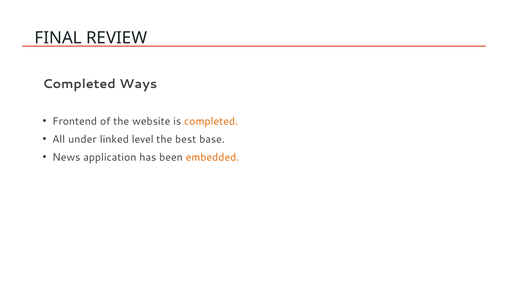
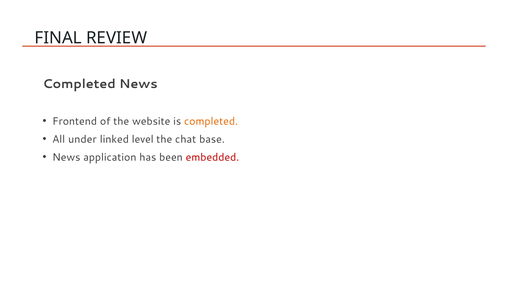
Completed Ways: Ways -> News (138, 84)
best: best -> chat (186, 139)
embedded colour: orange -> red (212, 157)
